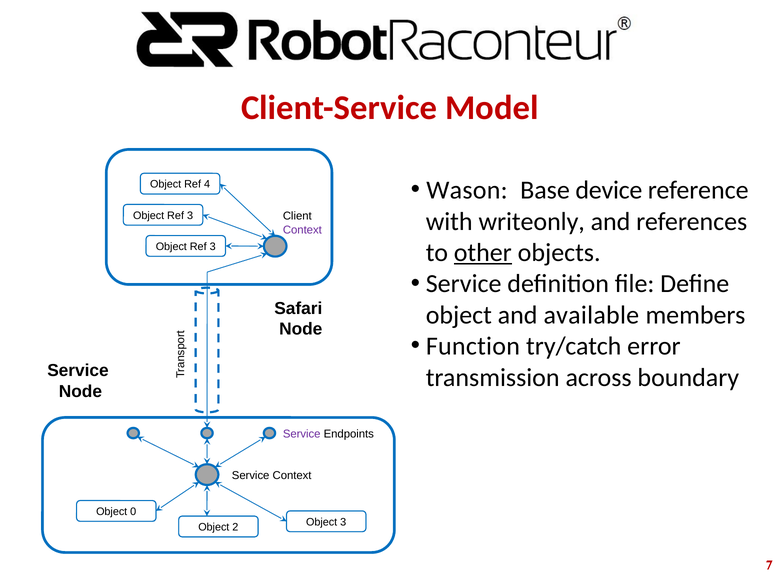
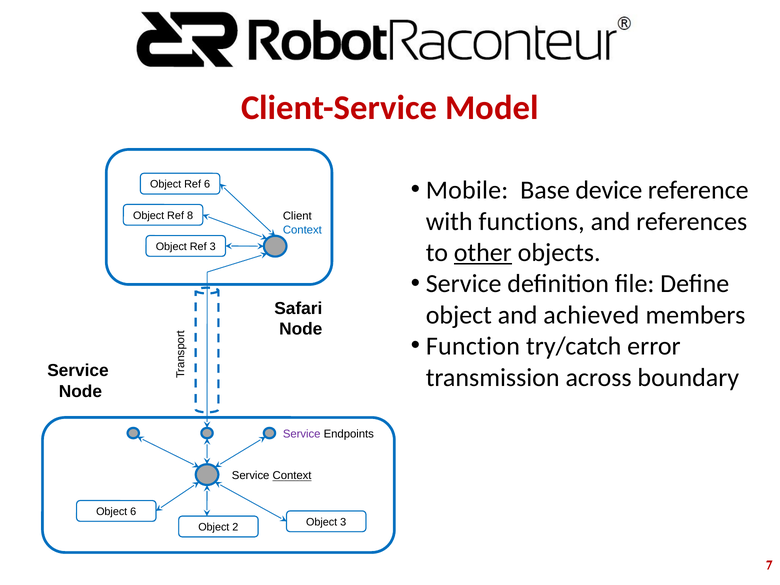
Wason: Wason -> Mobile (467, 190)
Ref 4: 4 -> 6 (207, 184)
3: 3 -> 8 (190, 216)
writeonly: writeonly -> functions (532, 221)
Context colour: purple -> blue (302, 230)
available: available -> achieved (591, 315)
Context underline: none -> present (292, 476)
Object 0: 0 -> 6 (133, 512)
